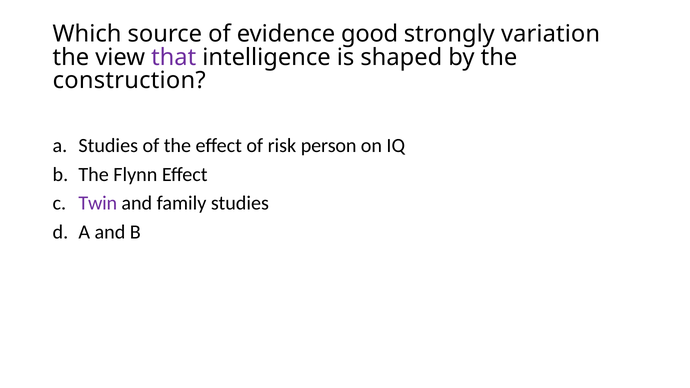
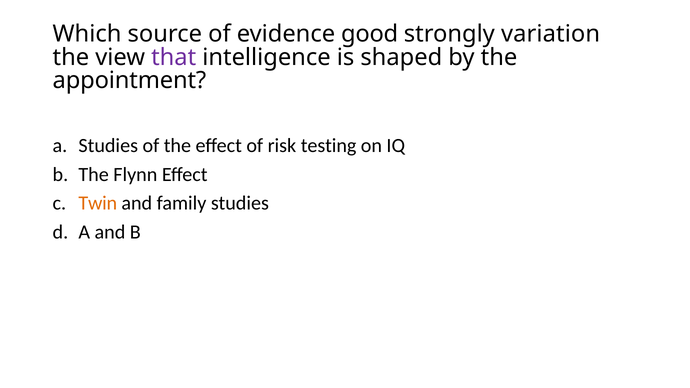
construction: construction -> appointment (129, 80)
person: person -> testing (329, 146)
Twin colour: purple -> orange (98, 203)
